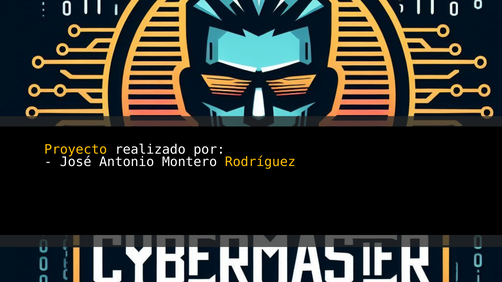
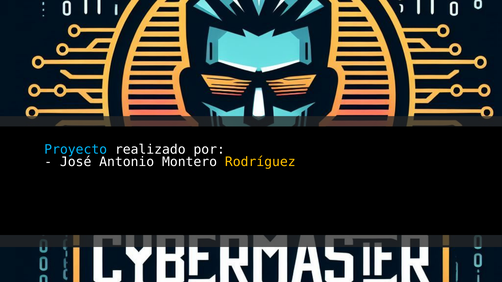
Proyecto colour: yellow -> light blue (76, 150)
